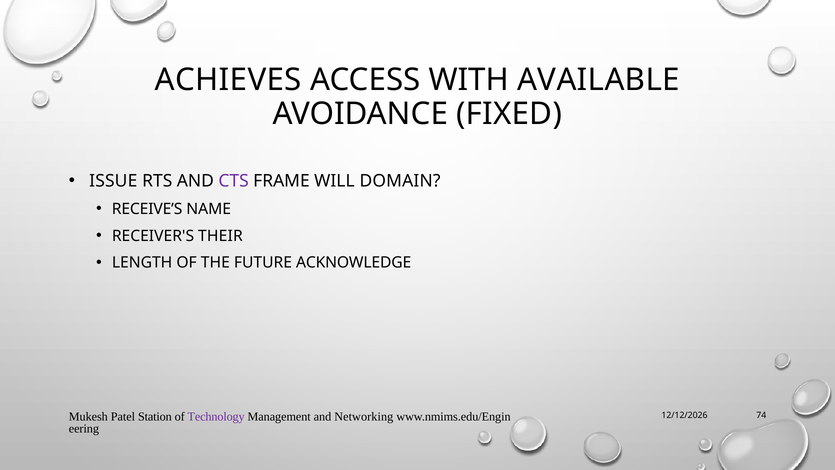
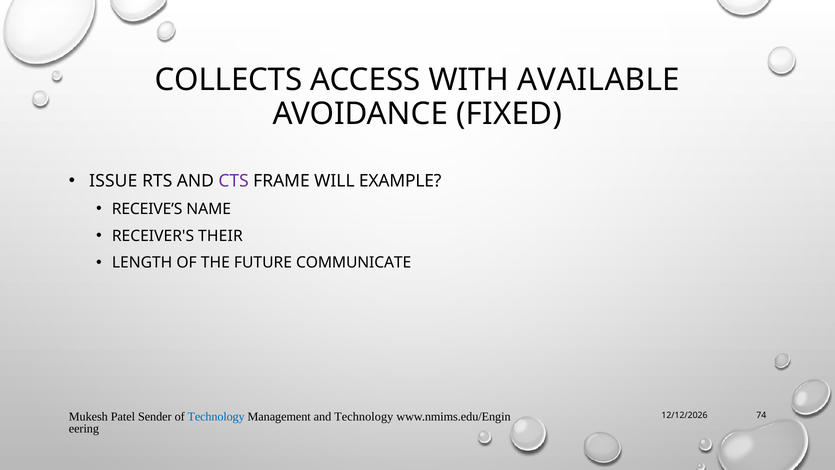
ACHIEVES: ACHIEVES -> COLLECTS (228, 80)
DOMAIN: DOMAIN -> EXAMPLE (400, 181)
ACKNOWLEDGE: ACKNOWLEDGE -> COMMUNICATE (354, 263)
Station: Station -> Sender (155, 416)
Technology colour: purple -> blue (216, 416)
and Networking: Networking -> Technology (364, 416)
